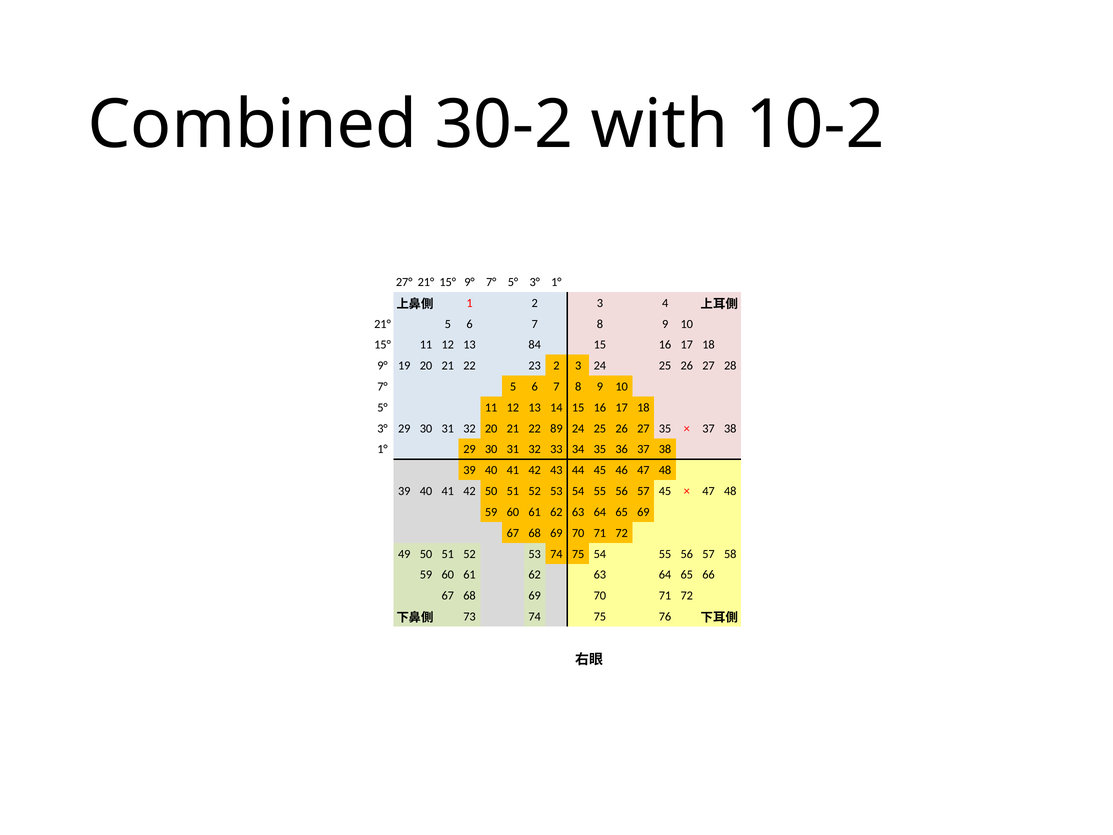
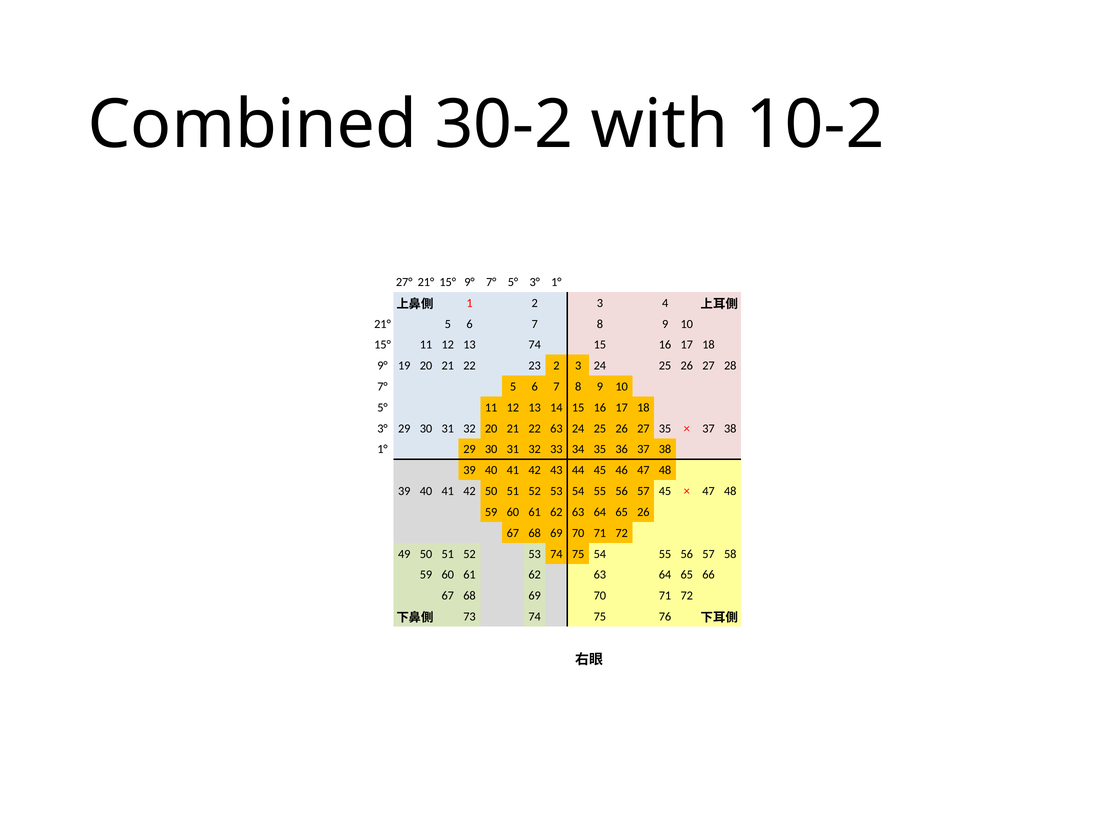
13 84: 84 -> 74 (535, 345)
22 89: 89 -> 63 (556, 428)
65 69: 69 -> 26 (643, 512)
